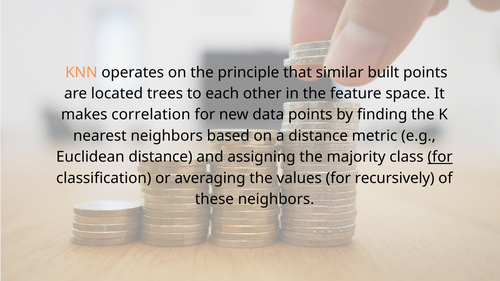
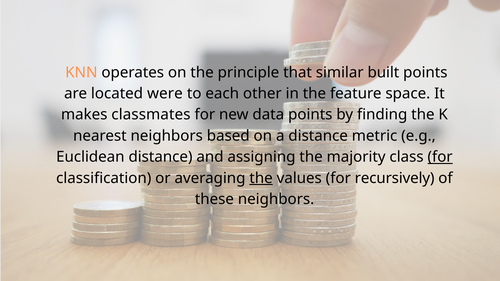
trees: trees -> were (165, 94)
correlation: correlation -> classmates (151, 115)
the underline: none -> present (261, 178)
